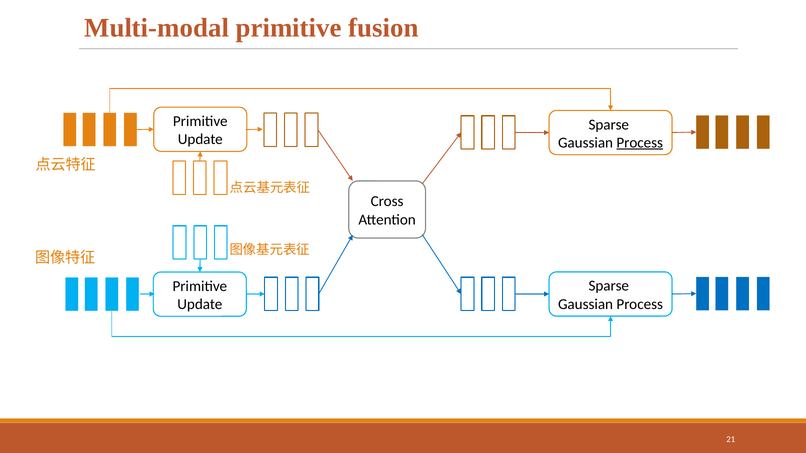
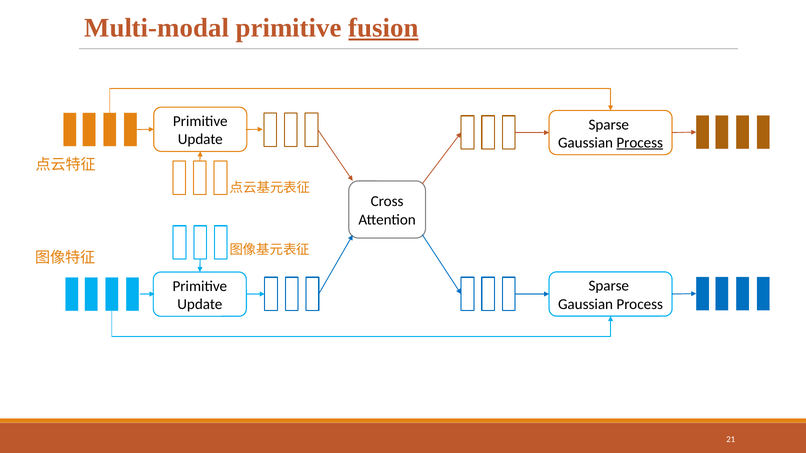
fusion underline: none -> present (383, 28)
